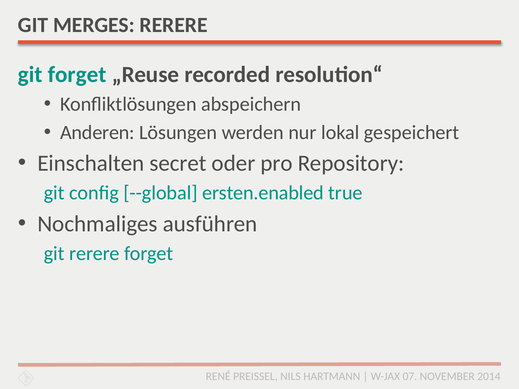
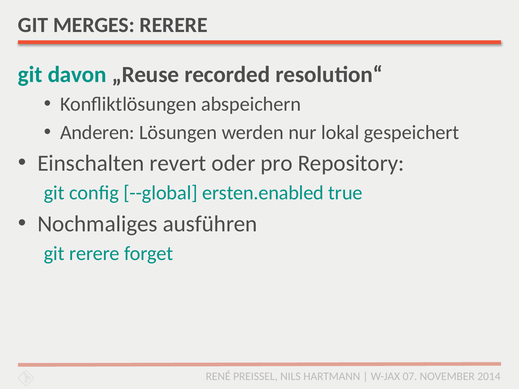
git forget: forget -> davon (77, 75)
secret: secret -> revert (178, 163)
